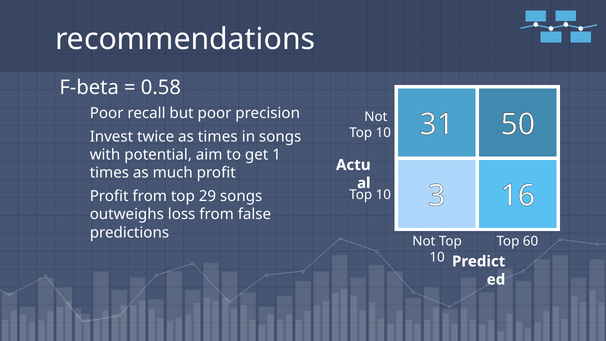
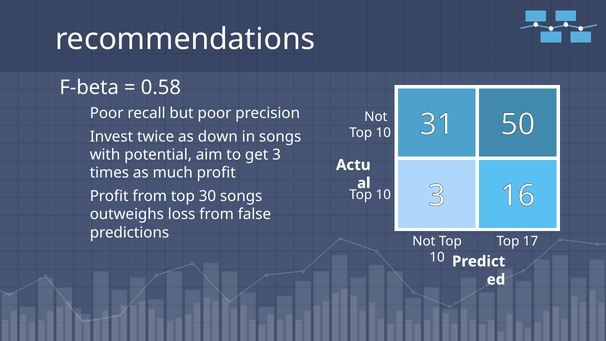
as times: times -> down (218, 137)
get 1: 1 -> 3 (277, 155)
29: 29 -> 30 (207, 196)
60: 60 -> 17 (531, 241)
